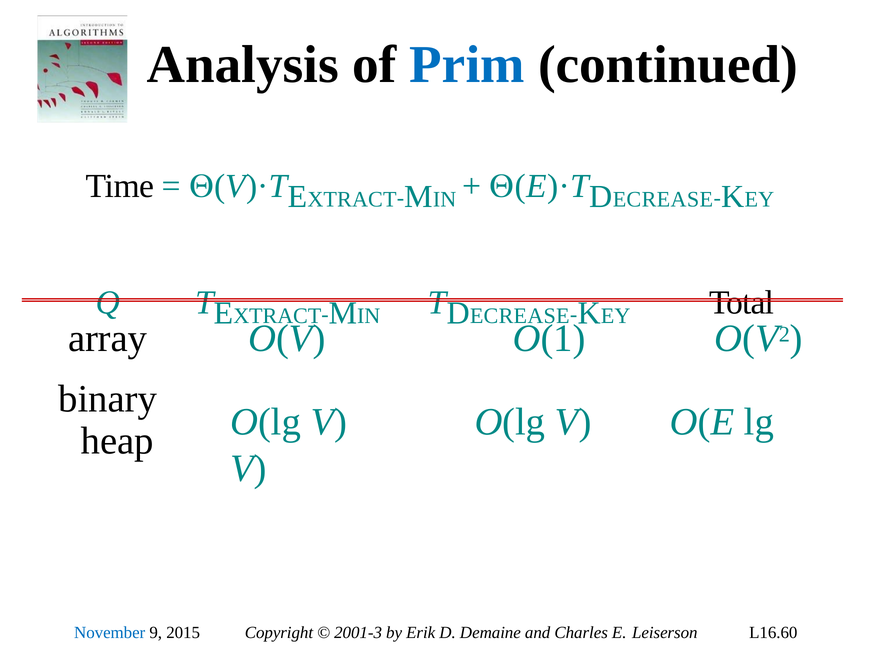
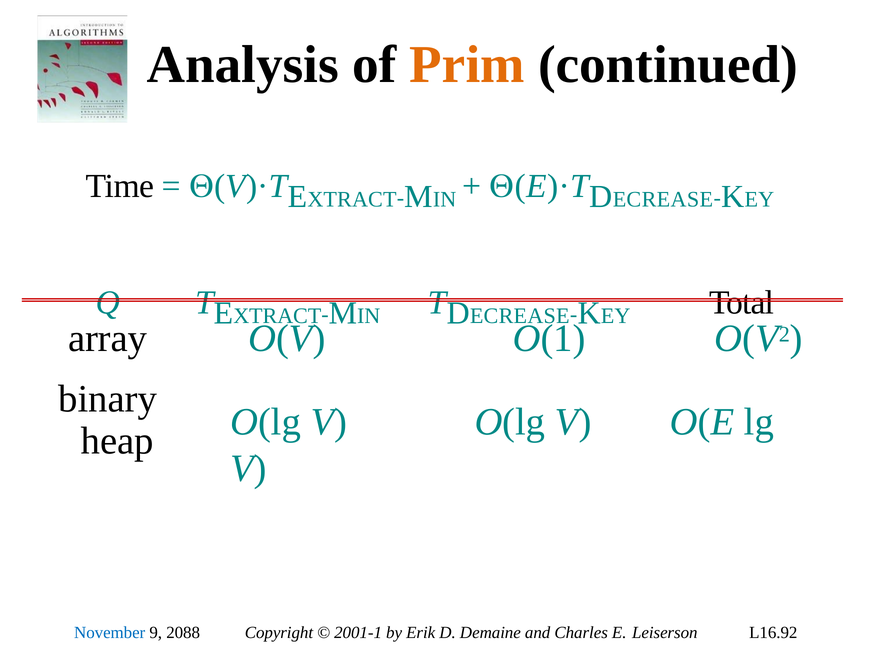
Prim colour: blue -> orange (467, 65)
2015: 2015 -> 2088 (183, 633)
2001-3: 2001-3 -> 2001-1 (358, 633)
L16.60: L16.60 -> L16.92 (773, 633)
